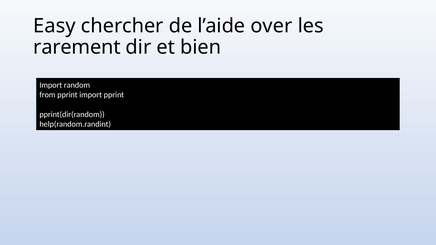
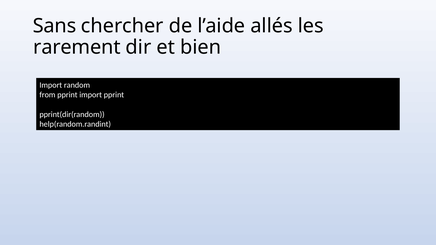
Easy: Easy -> Sans (55, 26)
over: over -> allés (272, 26)
